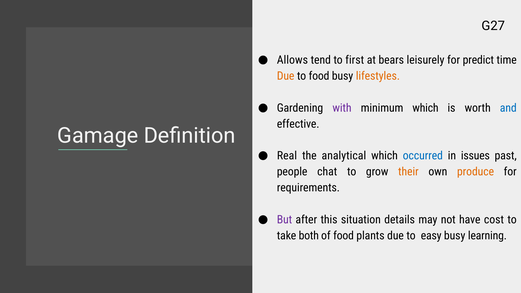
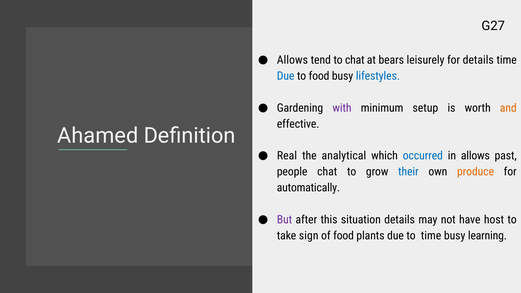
to first: first -> chat (355, 60)
for predict: predict -> details (478, 60)
Due colour: orange -> blue (286, 76)
lifestyles colour: orange -> blue (378, 76)
minimum which: which -> setup (425, 108)
and colour: blue -> orange (508, 108)
Gamage: Gamage -> Ahamed (98, 136)
in issues: issues -> allows (475, 156)
their colour: orange -> blue (408, 172)
requirements: requirements -> automatically (308, 188)
cost: cost -> host (494, 220)
both: both -> sign (309, 236)
to easy: easy -> time (431, 236)
